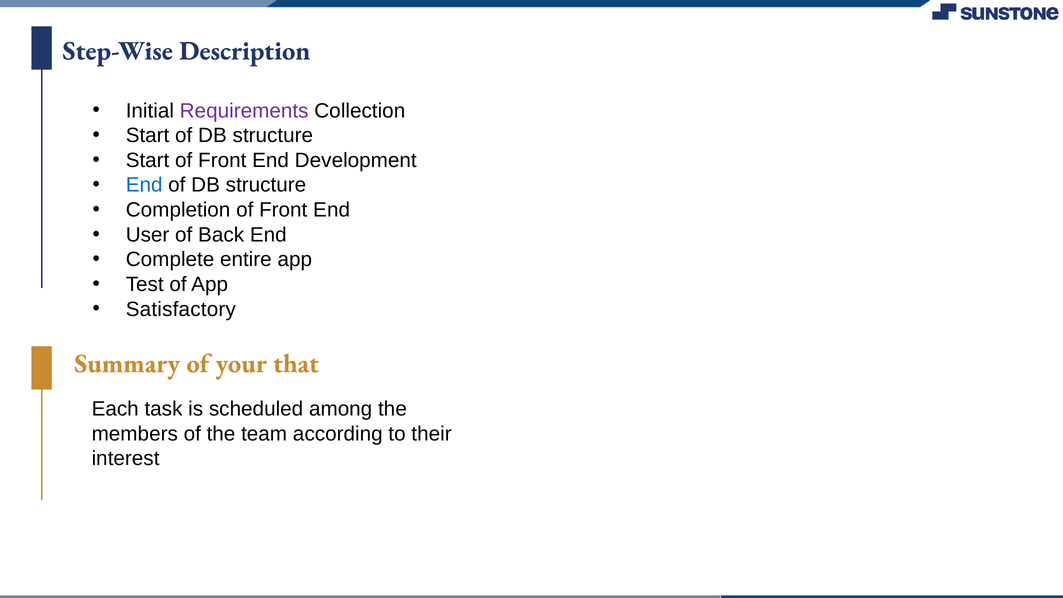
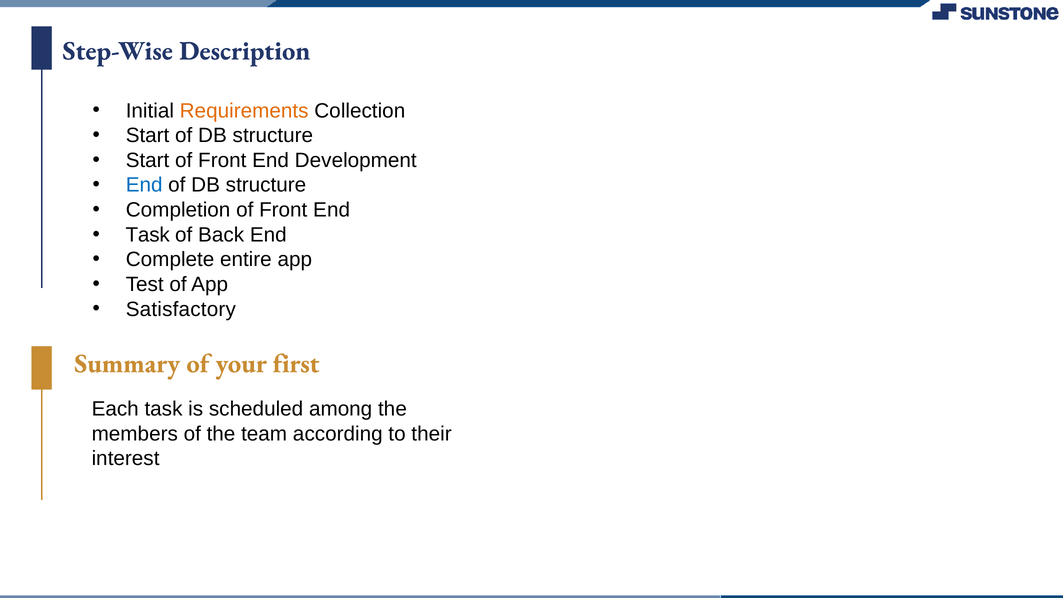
Requirements colour: purple -> orange (244, 111)
User: User -> Task (148, 235)
that: that -> first (296, 363)
